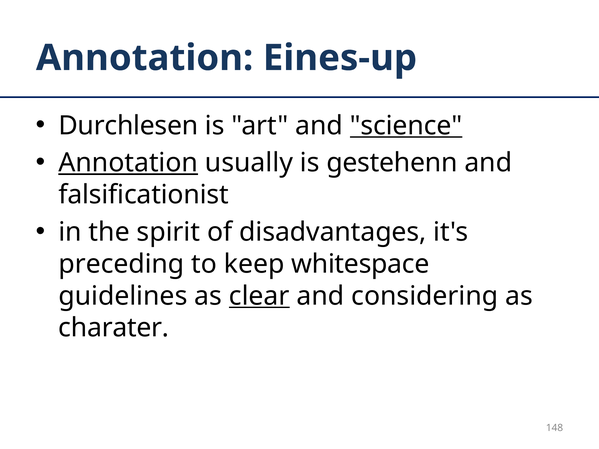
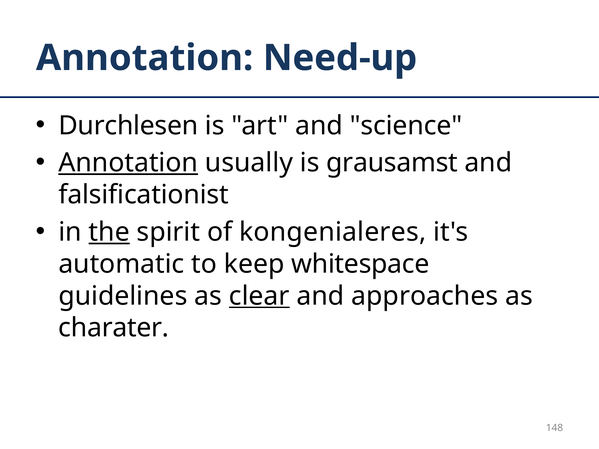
Eines-up: Eines-up -> Need-up (340, 58)
science underline: present -> none (406, 126)
gestehenn: gestehenn -> grausamst (392, 163)
the underline: none -> present (109, 232)
disadvantages: disadvantages -> kongenialeres (333, 232)
preceding: preceding -> automatic (121, 264)
considering: considering -> approaches (425, 296)
